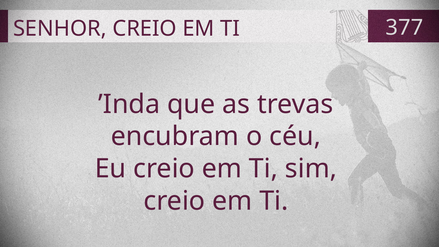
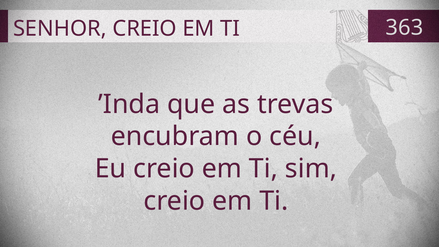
377: 377 -> 363 (404, 27)
